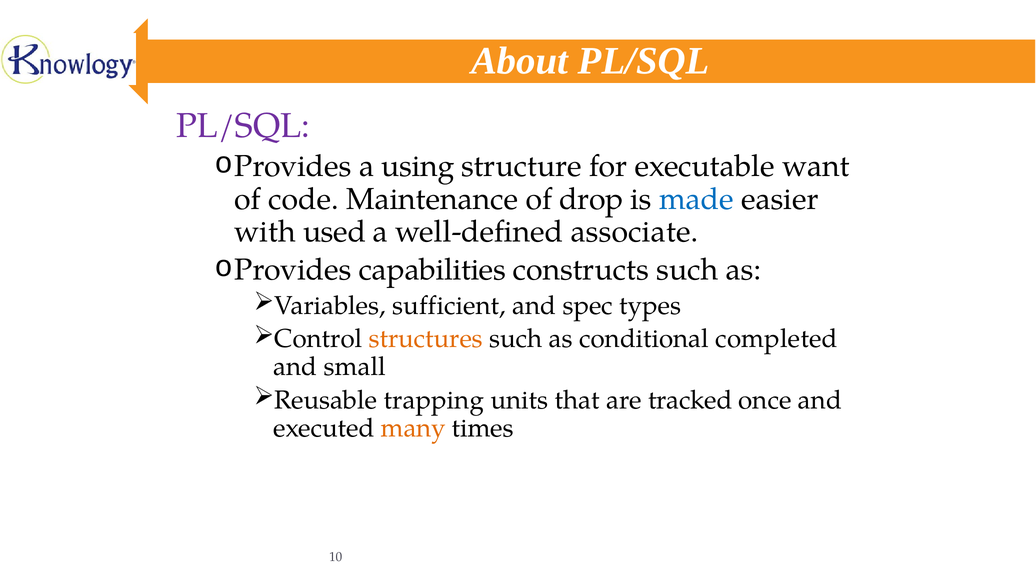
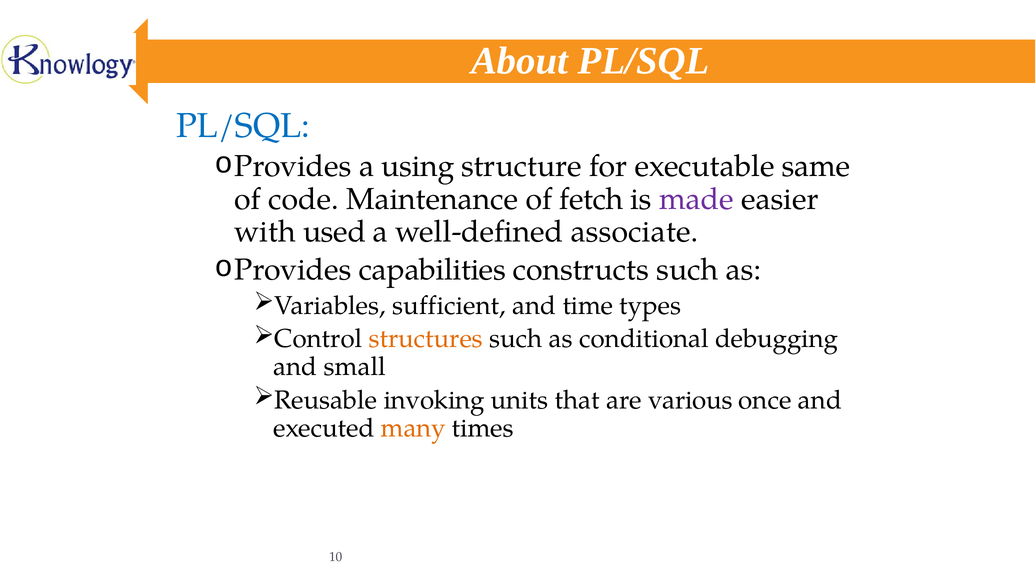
PL/SQL colour: purple -> blue (243, 126)
want: want -> same (816, 166)
drop: drop -> fetch (591, 199)
made colour: blue -> purple (696, 199)
spec: spec -> time (588, 305)
completed: completed -> debugging (777, 339)
trapping: trapping -> invoking (434, 400)
tracked: tracked -> various (690, 400)
